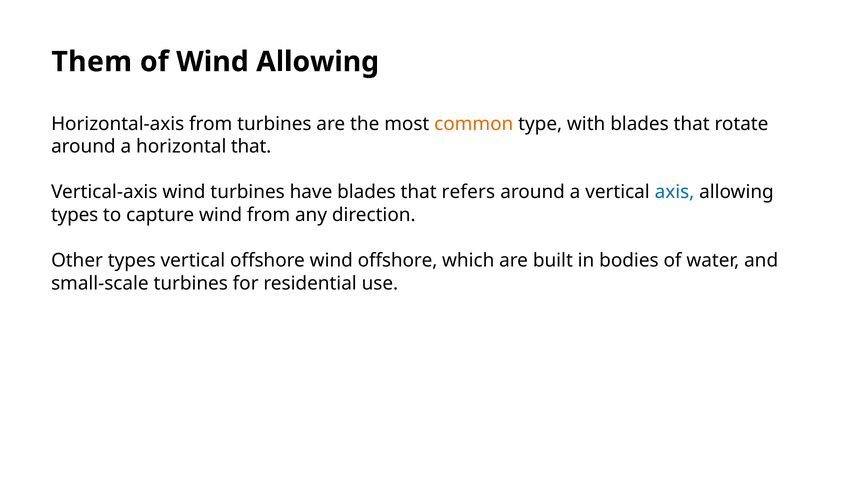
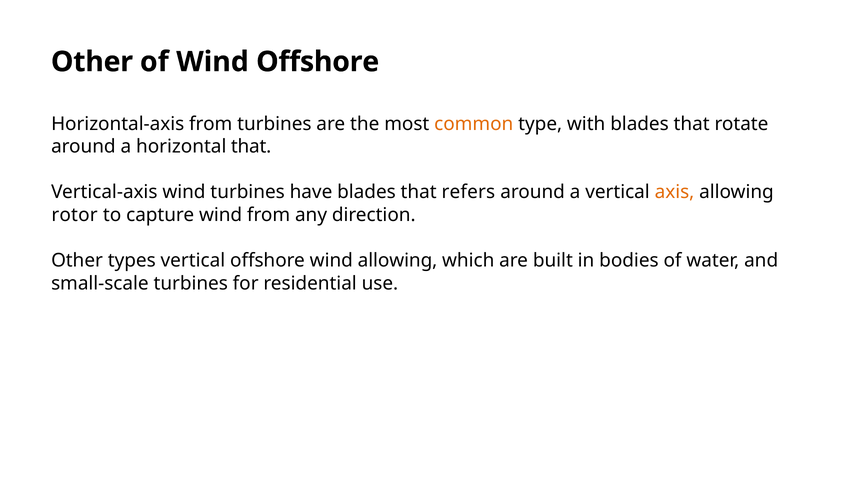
Them: Them -> Other (92, 62)
Wind Allowing: Allowing -> Offshore (318, 62)
axis colour: blue -> orange (674, 192)
types: types -> rotor (75, 215)
wind offshore: offshore -> allowing (398, 261)
